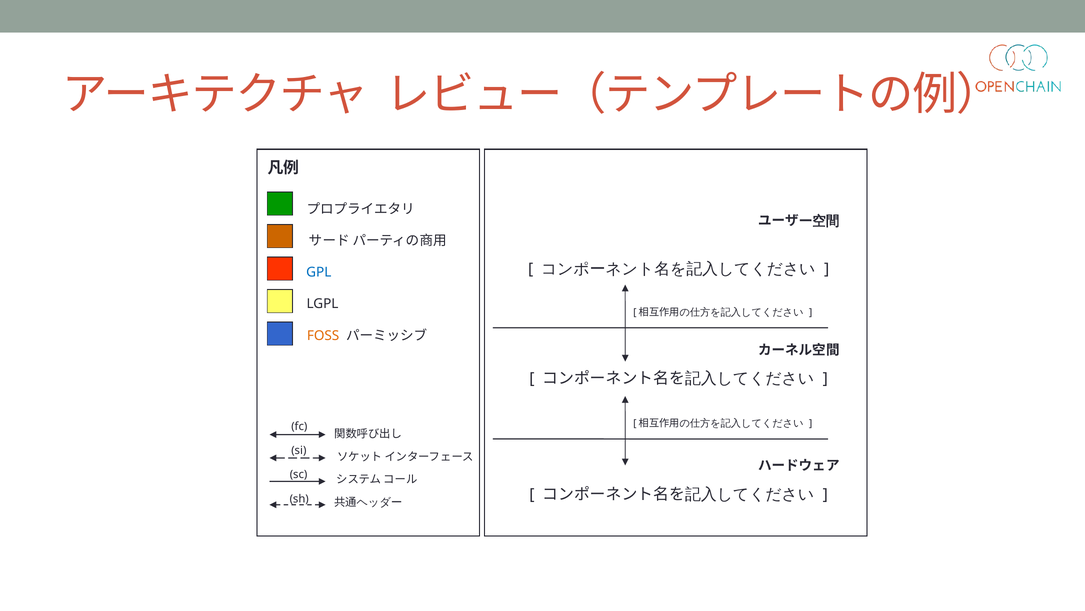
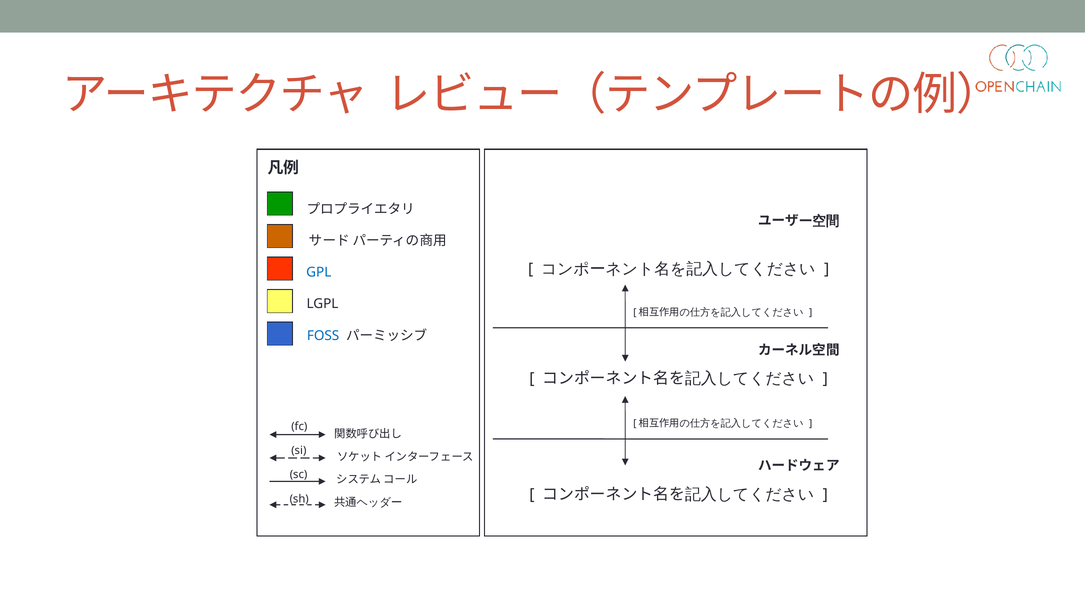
FOSS colour: orange -> blue (323, 335)
